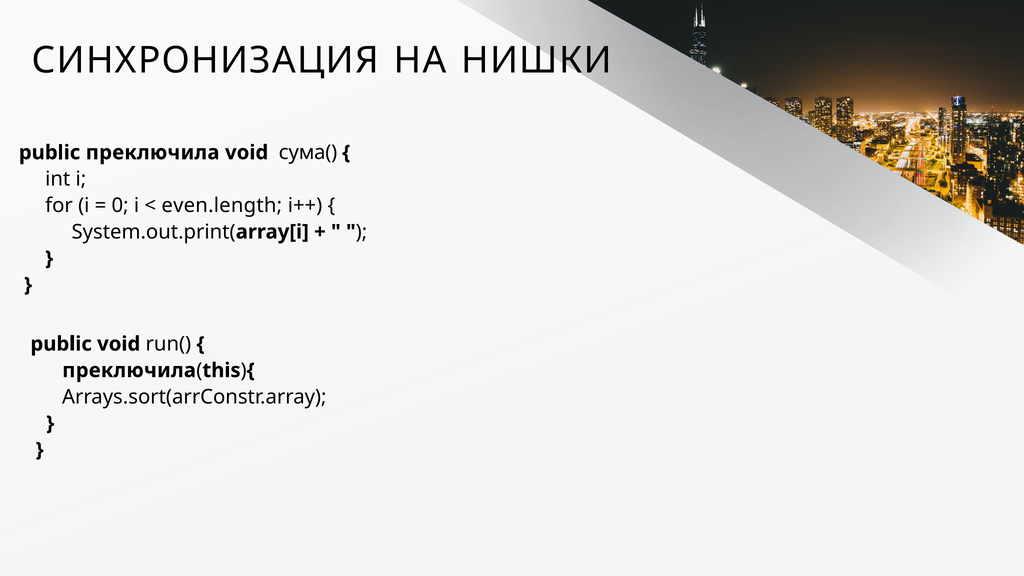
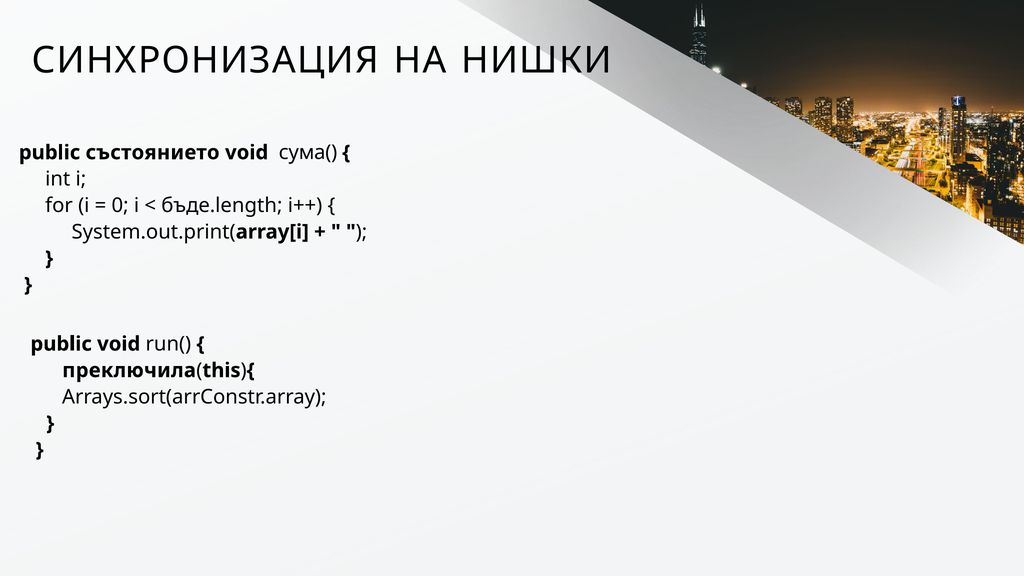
public преключила: преключила -> състоянието (153, 153)
even.length: even.length -> бъде.length (222, 205)
